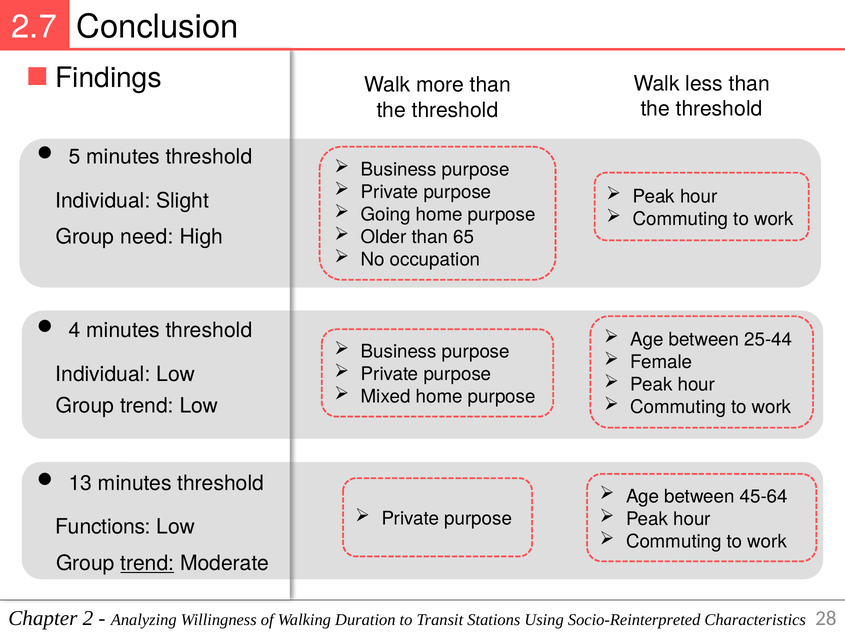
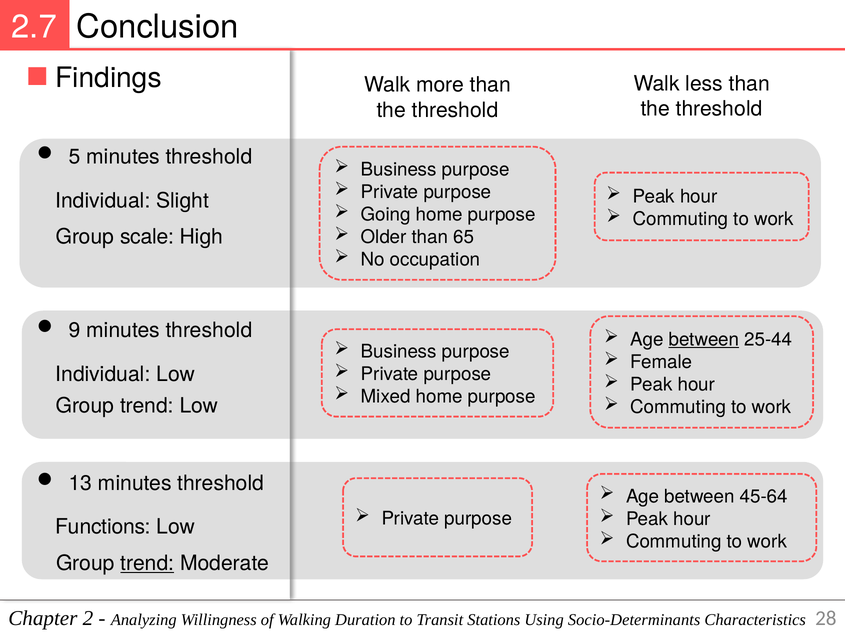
need: need -> scale (147, 237)
4: 4 -> 9 (75, 330)
between underline: none -> present (704, 339)
Socio-Reinterpreted: Socio-Reinterpreted -> Socio-Determinants (634, 619)
